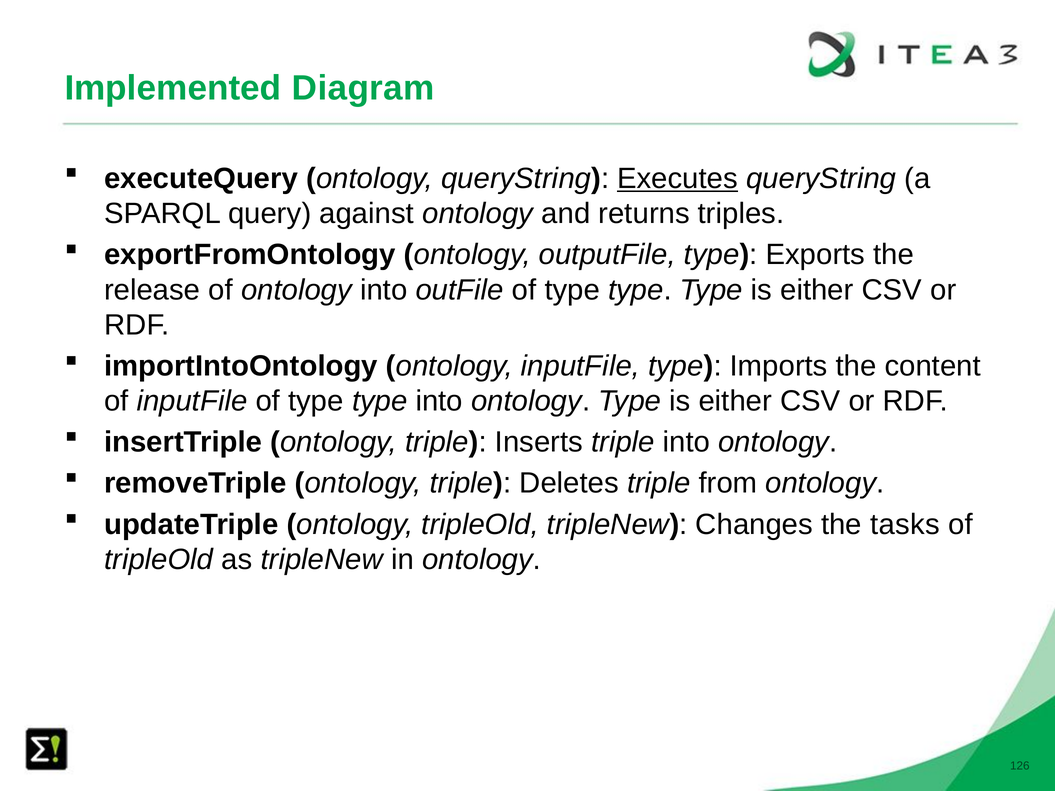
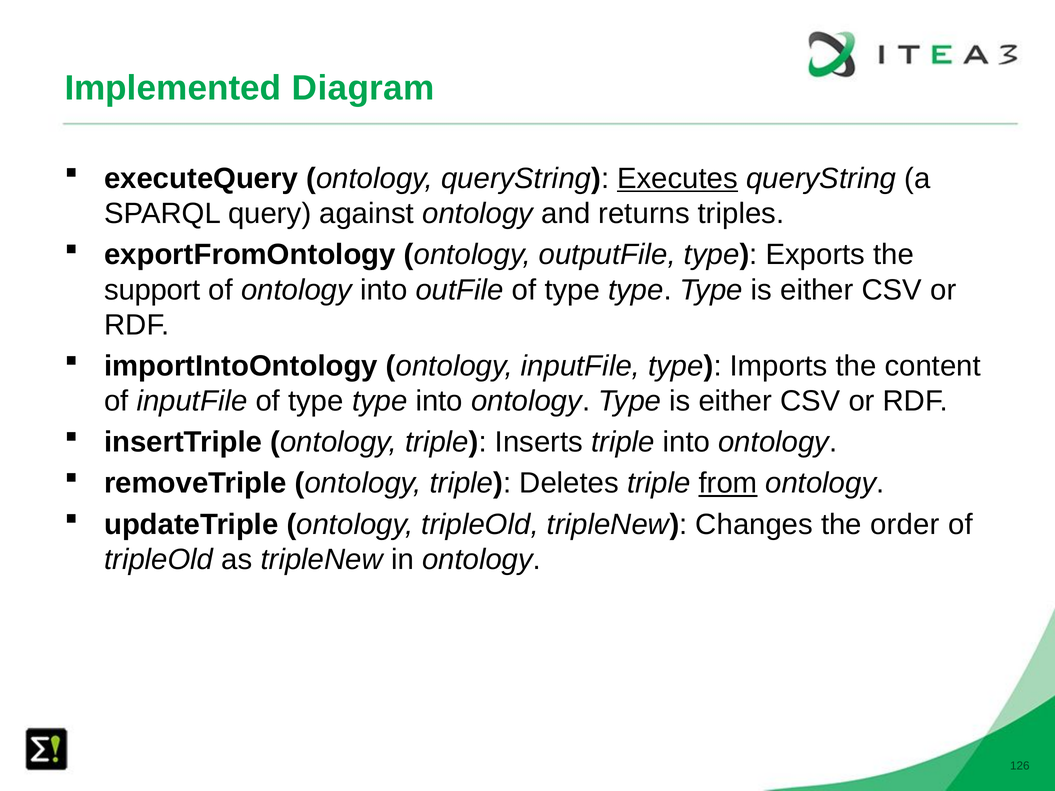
release: release -> support (152, 290)
from underline: none -> present (728, 483)
tasks: tasks -> order (905, 525)
